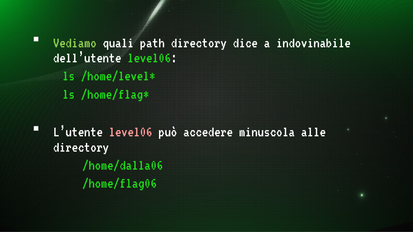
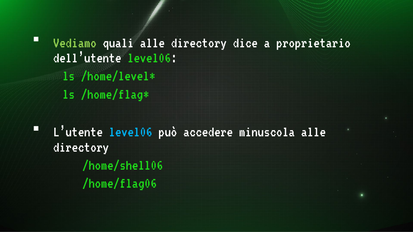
quali path: path -> alle (152, 42)
indovinabile: indovinabile -> proprietario (313, 42)
level06 colour: pink -> light blue (131, 132)
/home/dalla06: /home/dalla06 -> /home/shell06 (123, 165)
